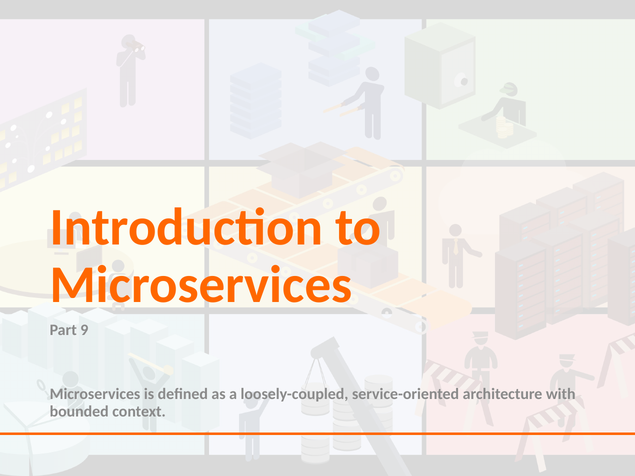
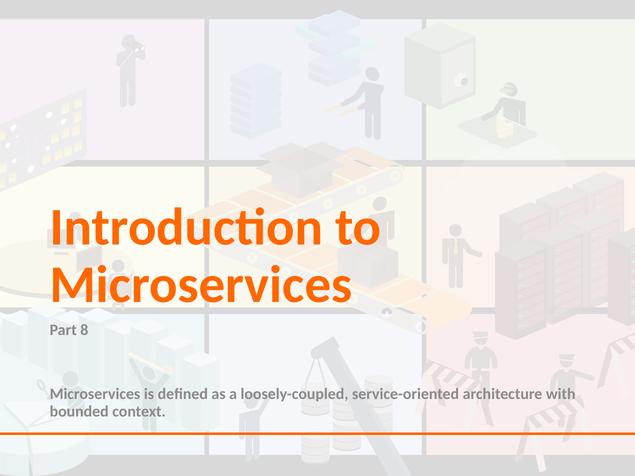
9: 9 -> 8 (84, 330)
